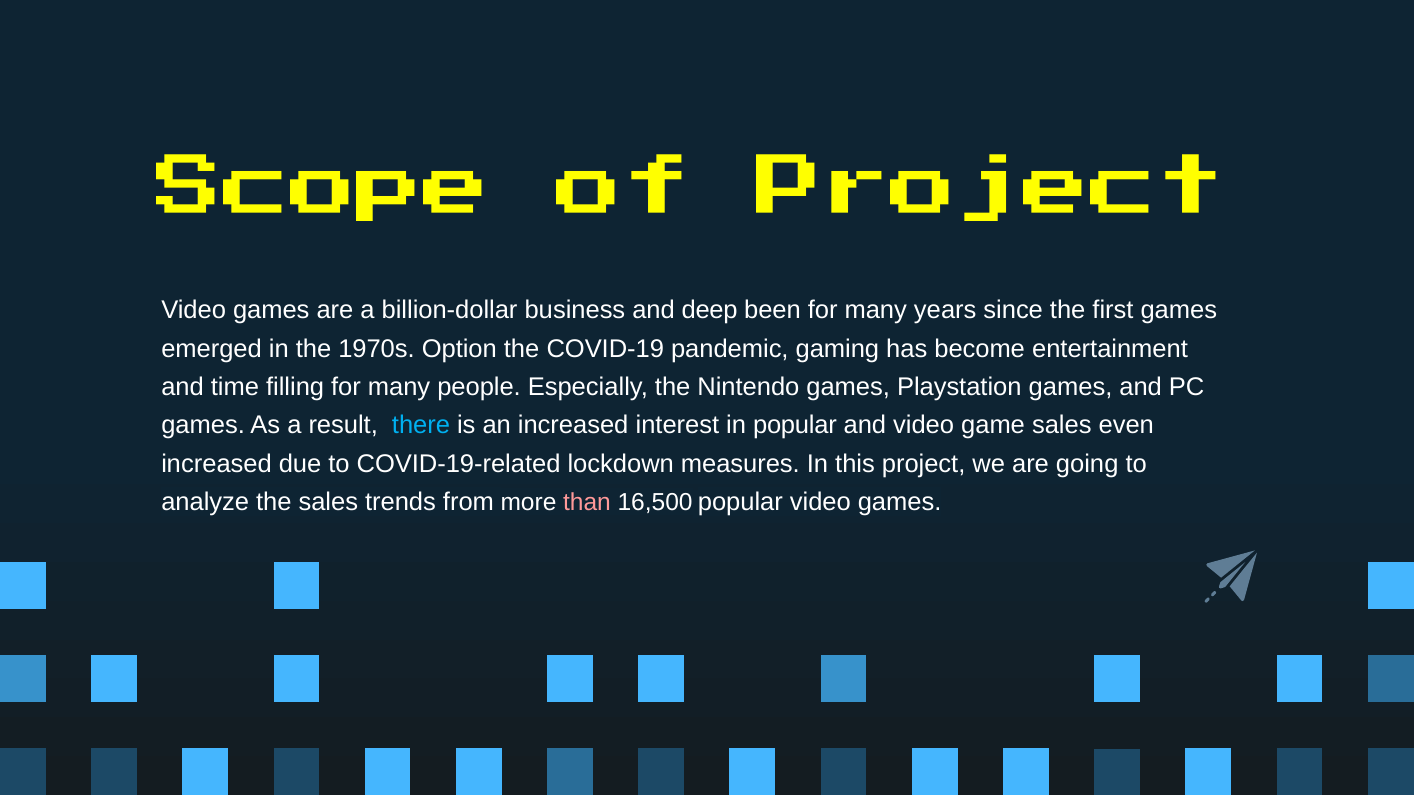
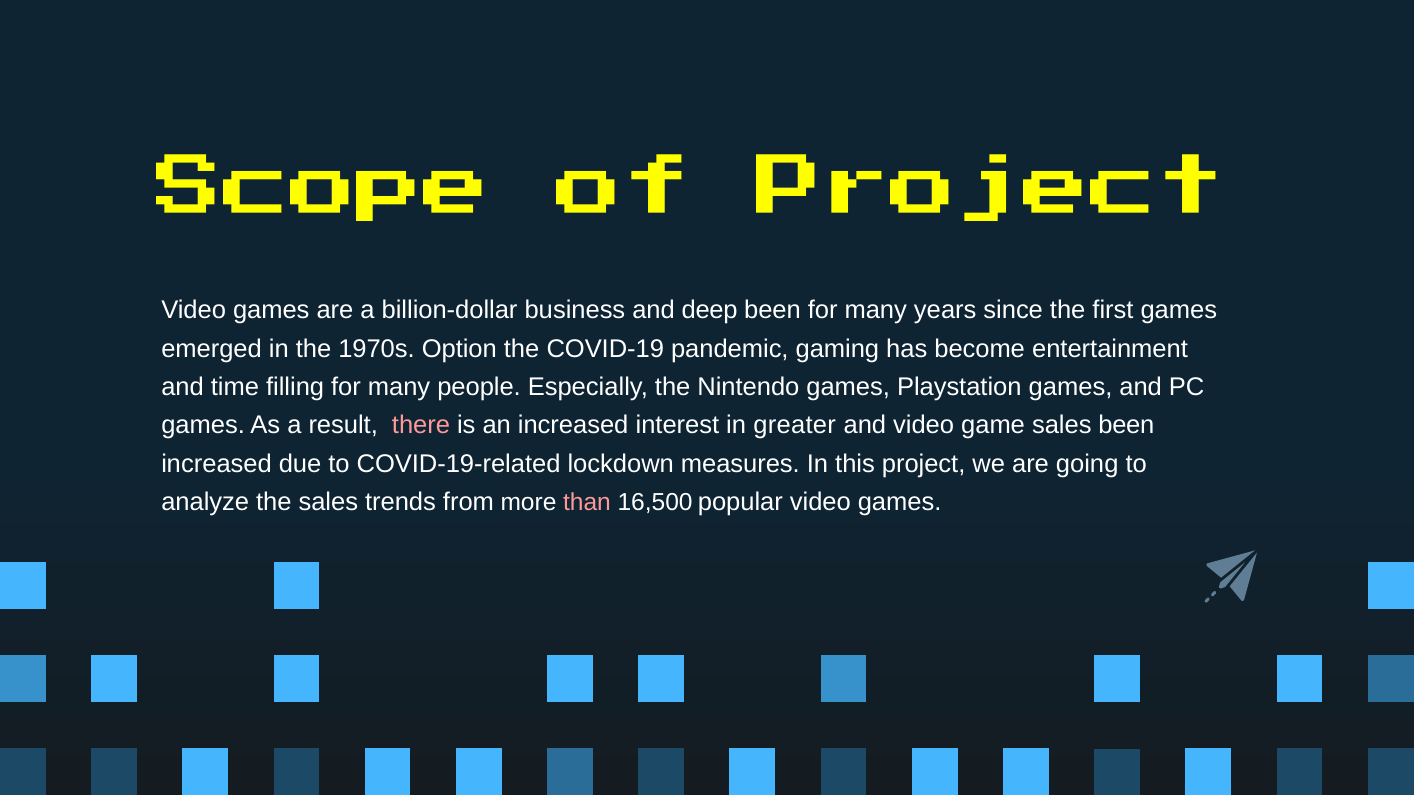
there colour: light blue -> pink (421, 426)
in popular: popular -> greater (795, 426)
sales even: even -> been (1126, 426)
